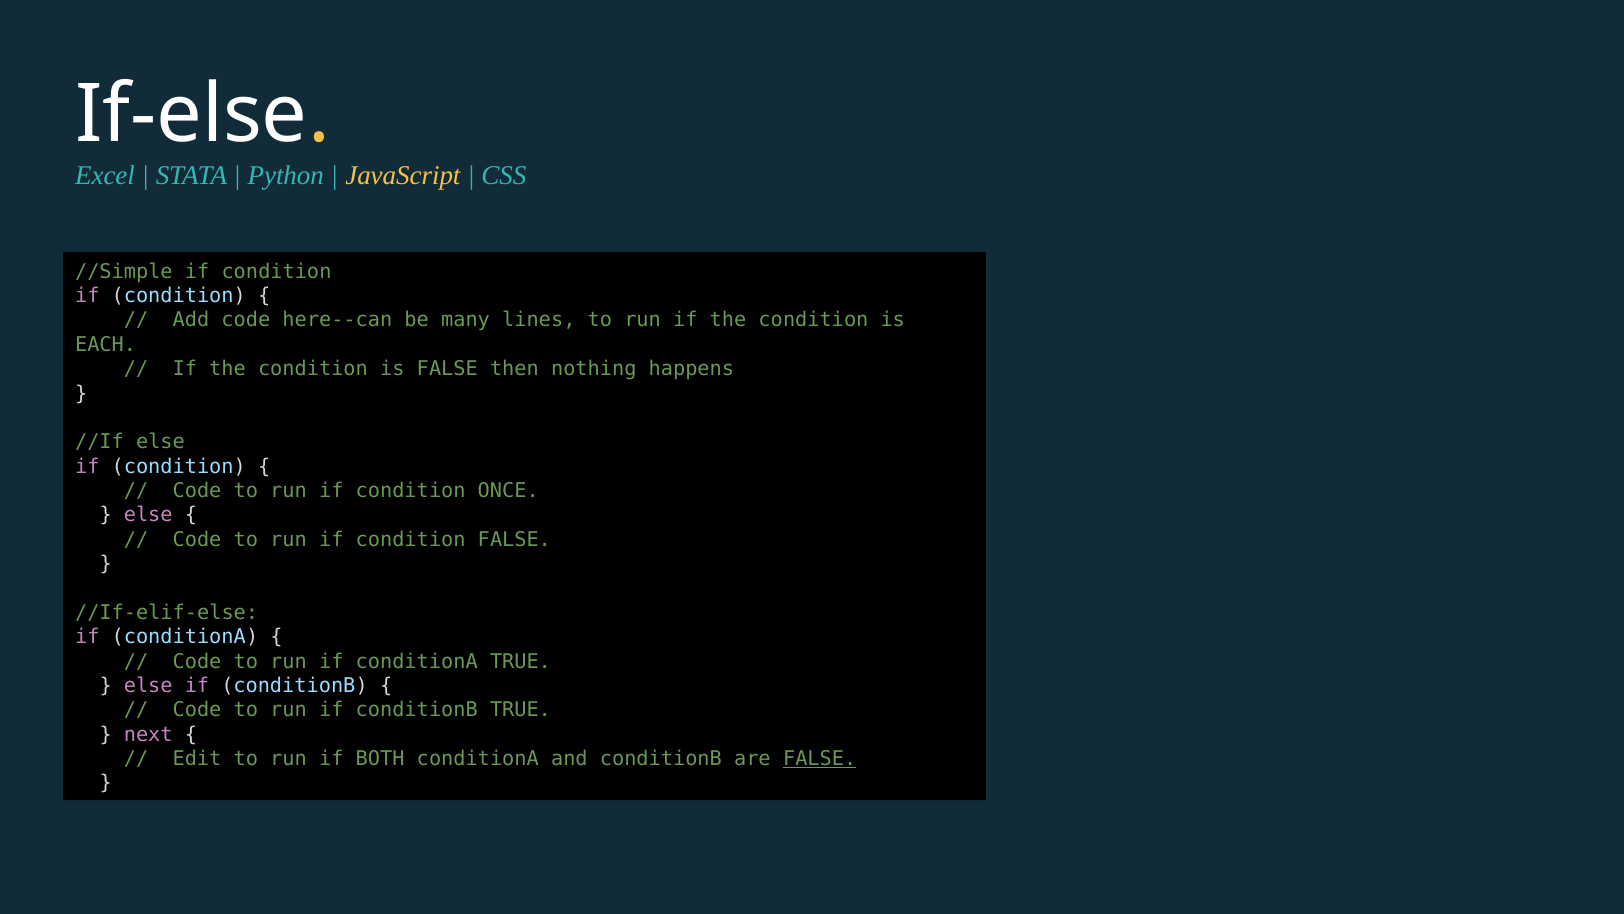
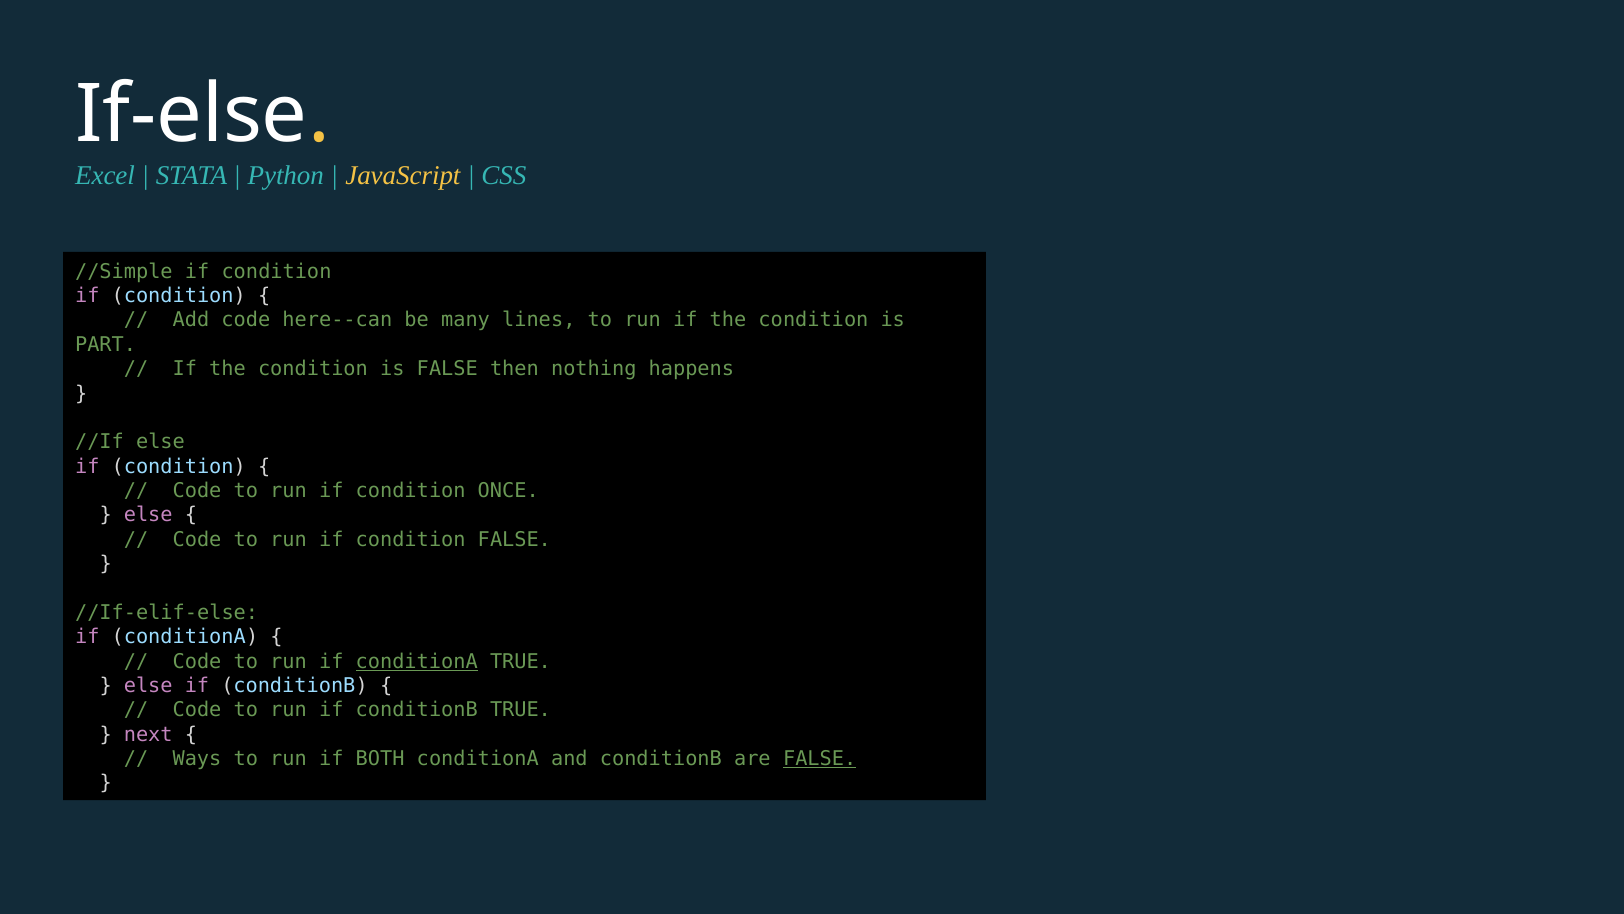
EACH: EACH -> PART (106, 344)
conditionA underline: none -> present (417, 661)
Edit: Edit -> Ways (197, 758)
